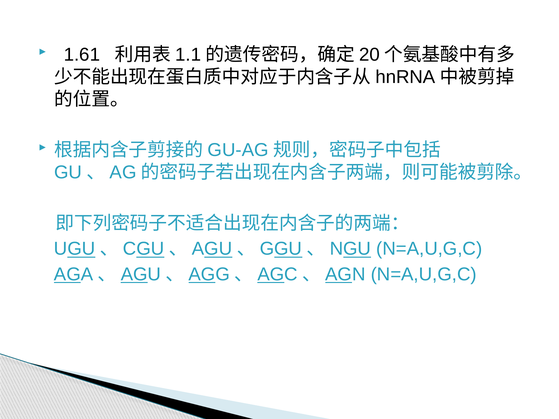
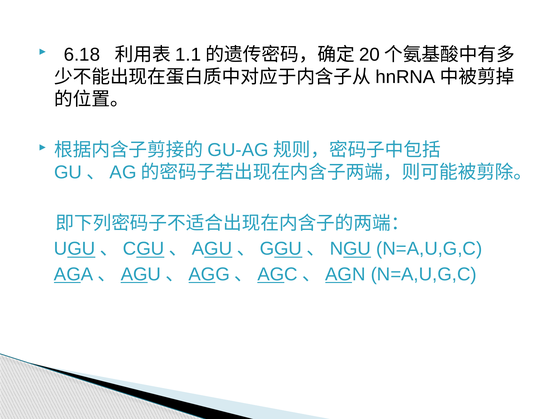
1.61: 1.61 -> 6.18 (82, 55)
